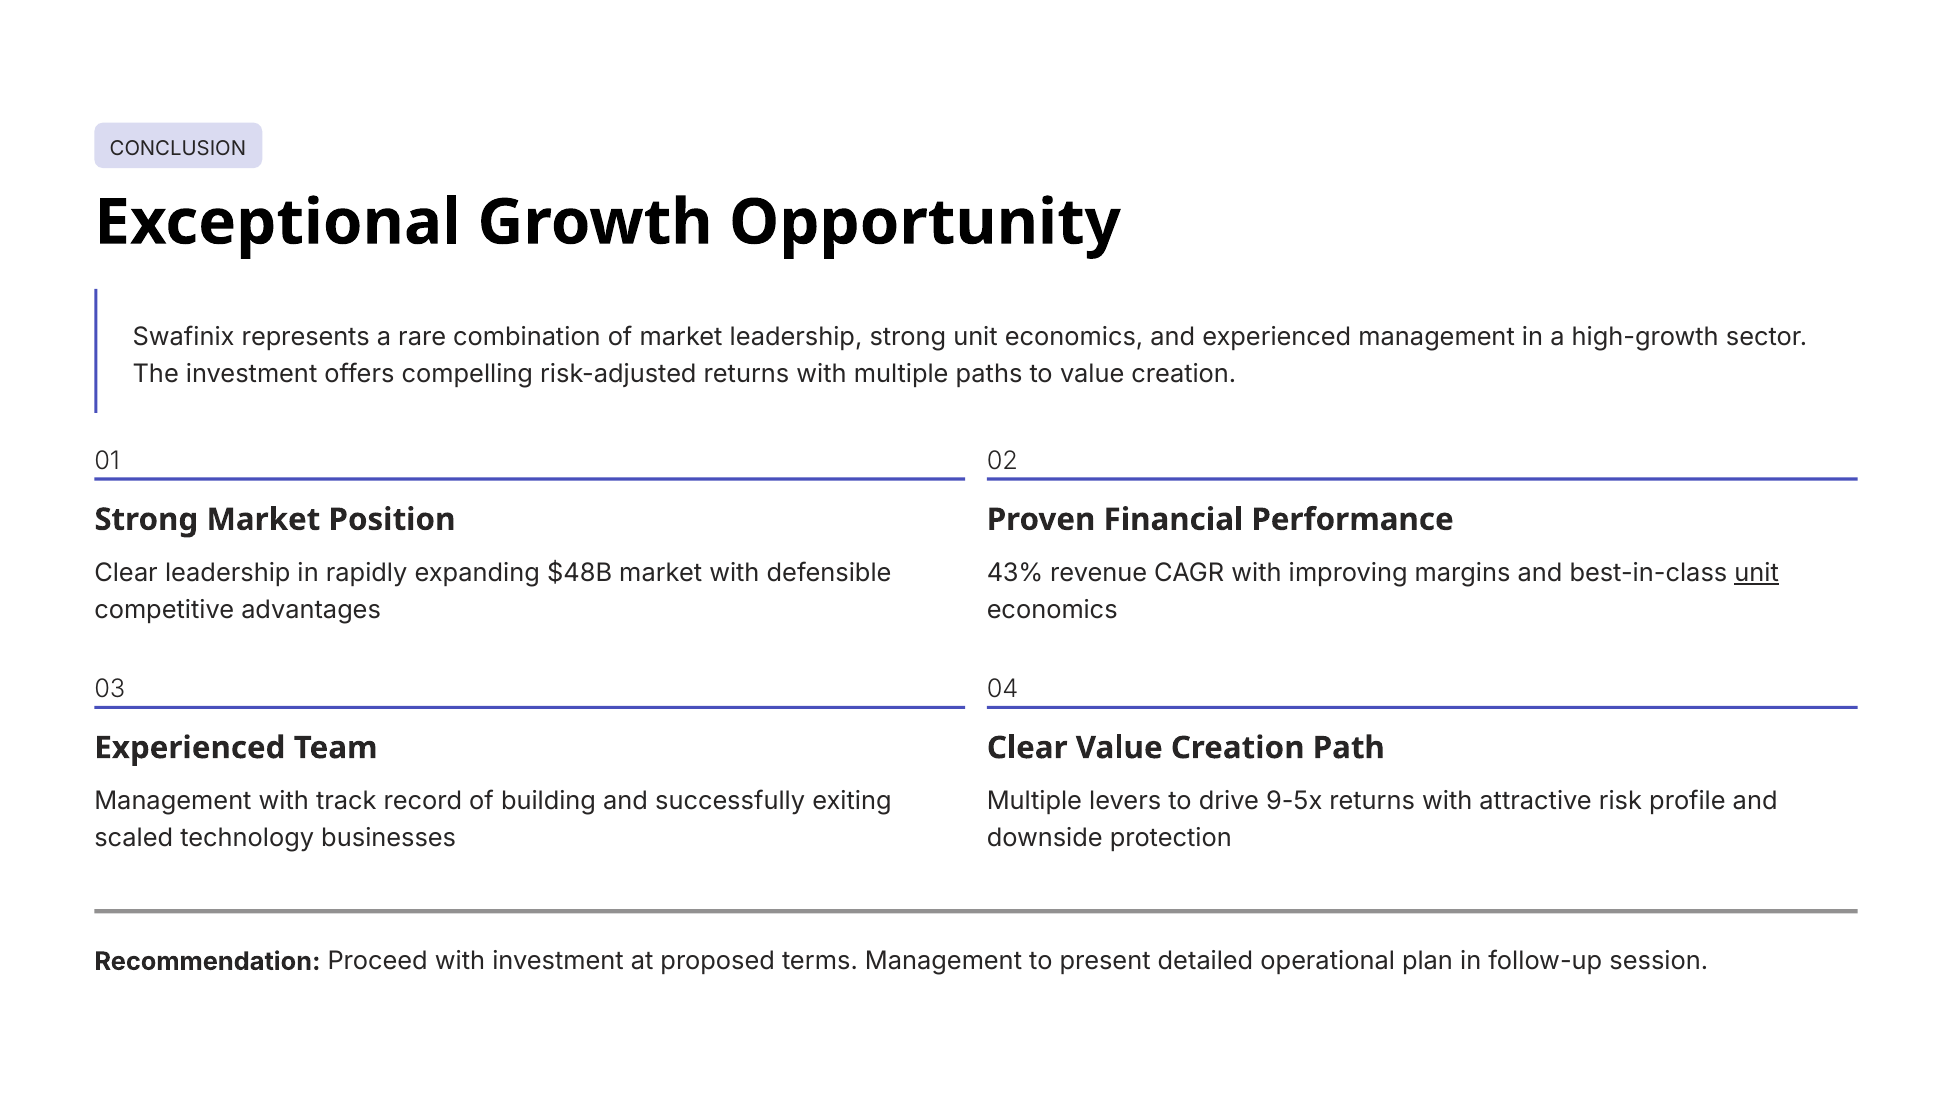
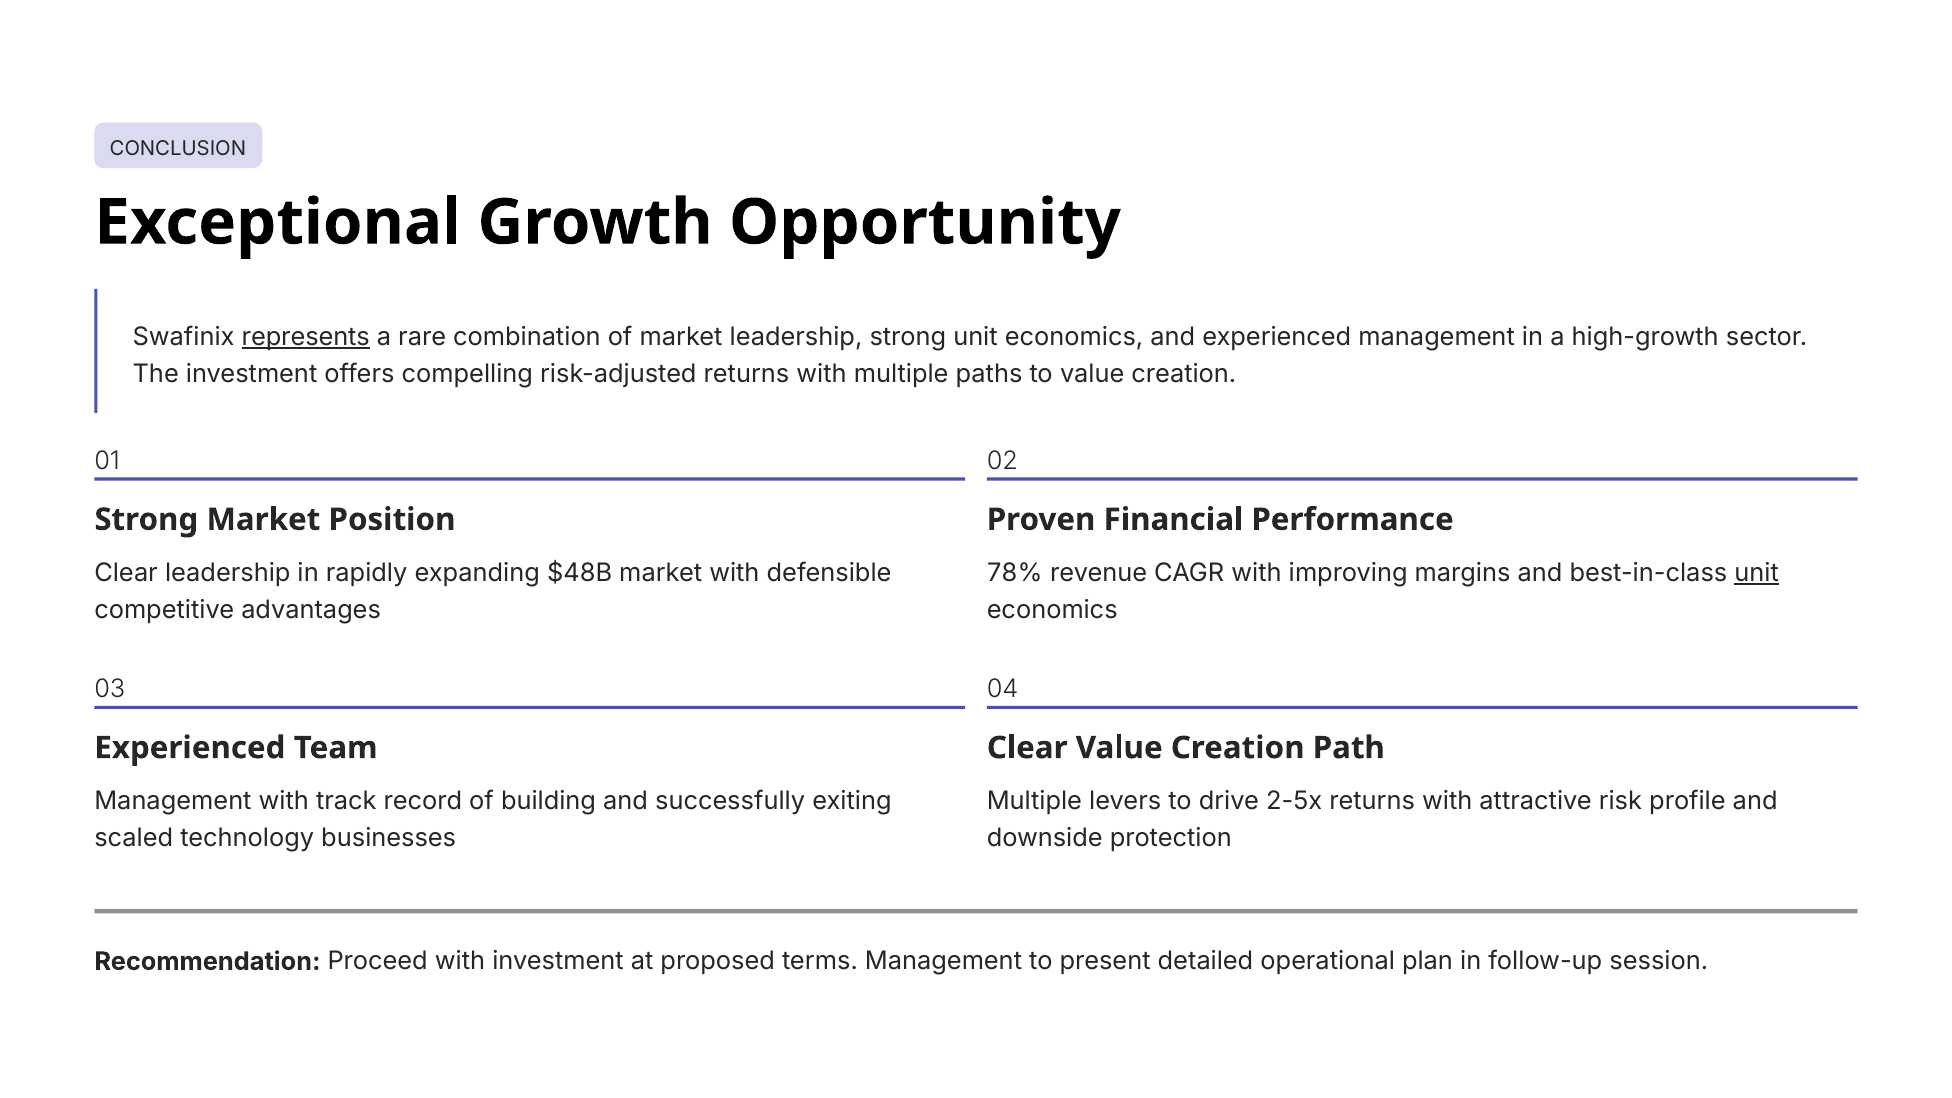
represents underline: none -> present (306, 337)
43%: 43% -> 78% (1015, 573)
9-5x: 9-5x -> 2-5x (1294, 801)
